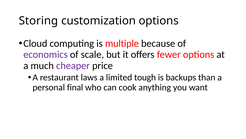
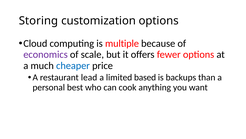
cheaper colour: purple -> blue (73, 65)
laws: laws -> lead (89, 77)
tough: tough -> based (145, 77)
final: final -> best (75, 87)
